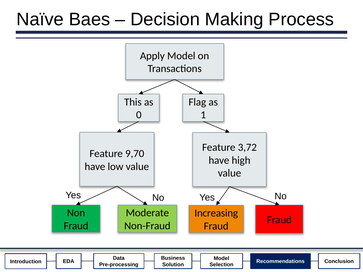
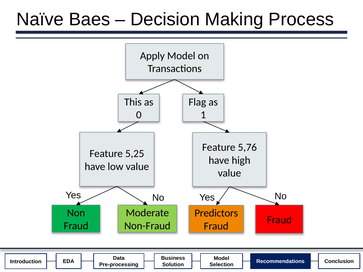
3,72: 3,72 -> 5,76 (247, 148)
9,70: 9,70 -> 5,25 (135, 154)
Increasing: Increasing -> Predictors (216, 213)
